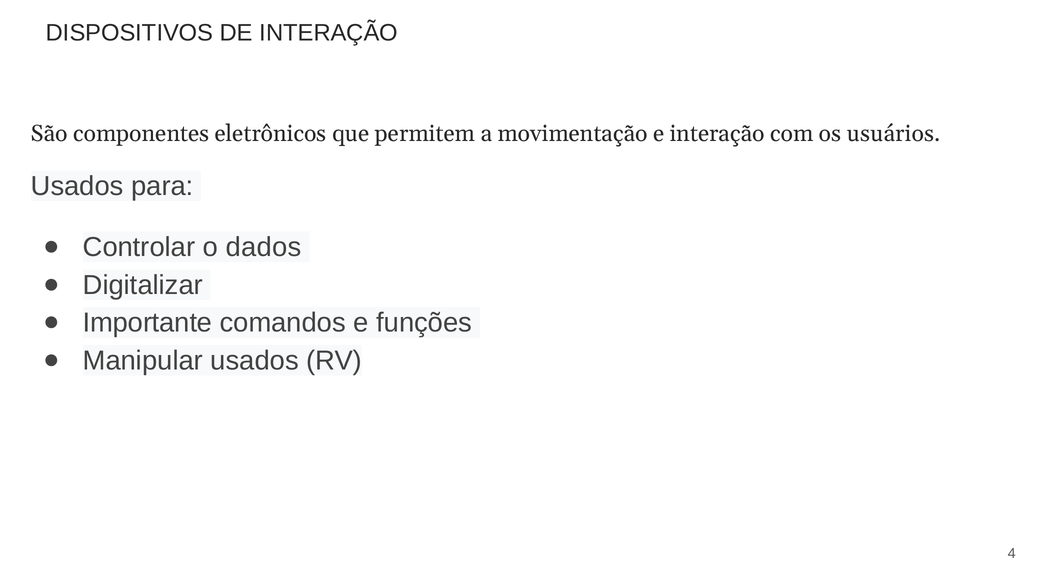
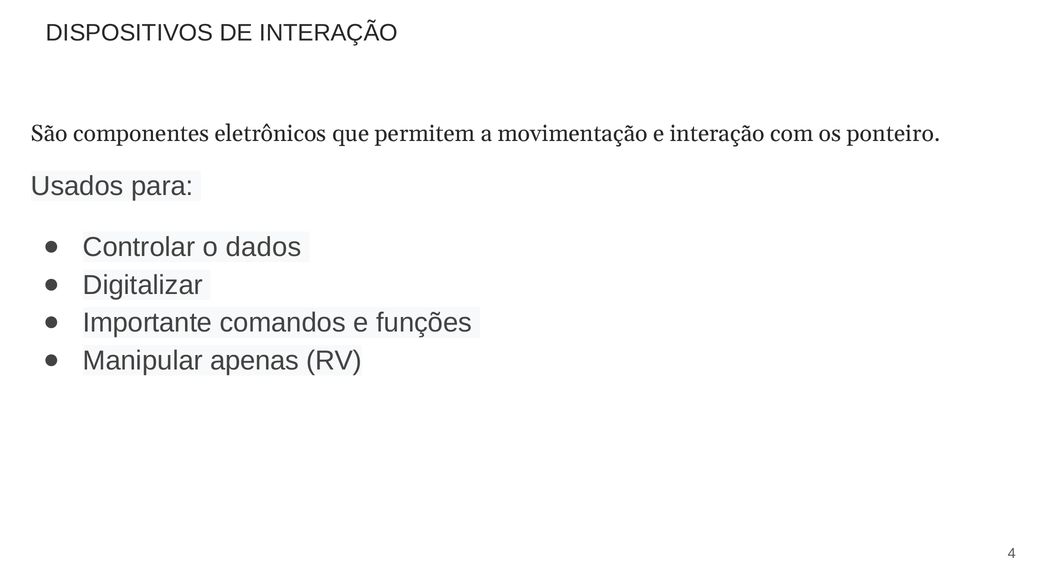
usuários: usuários -> ponteiro (894, 133)
Manipular usados: usados -> apenas (255, 361)
